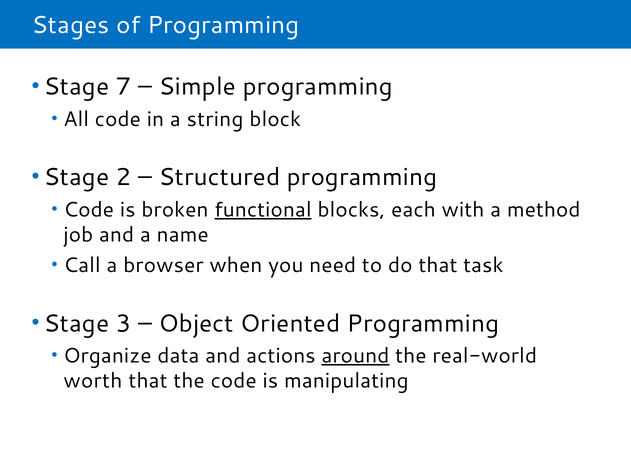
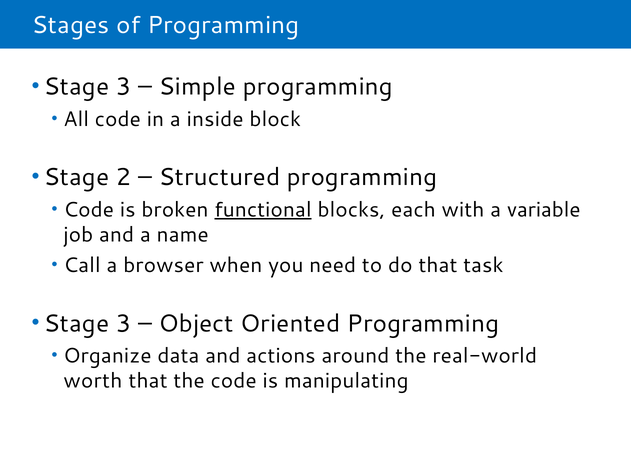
7: 7 -> 3 (124, 87)
string: string -> inside (215, 119)
method: method -> variable (544, 210)
around underline: present -> none (355, 356)
